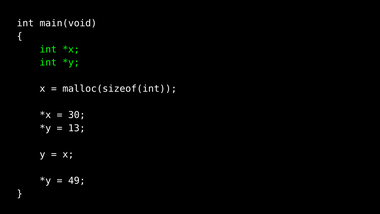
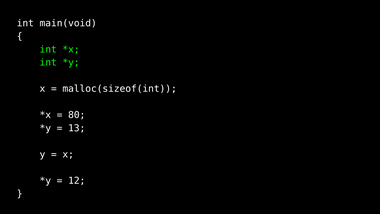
30: 30 -> 80 (77, 115)
49: 49 -> 12 (77, 180)
